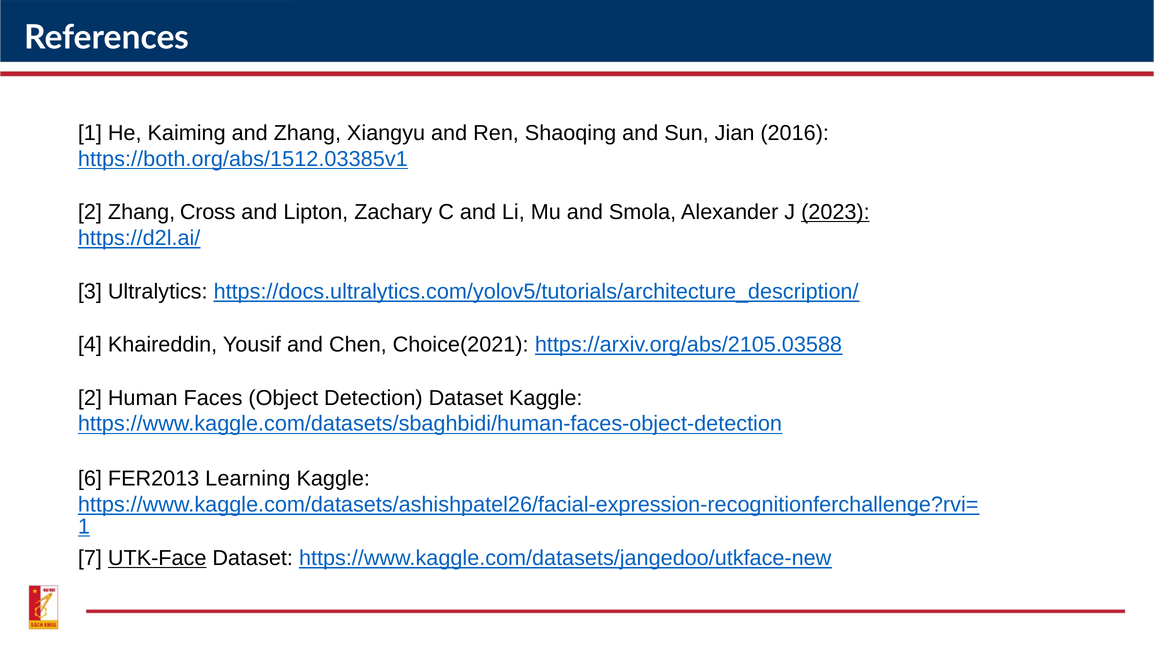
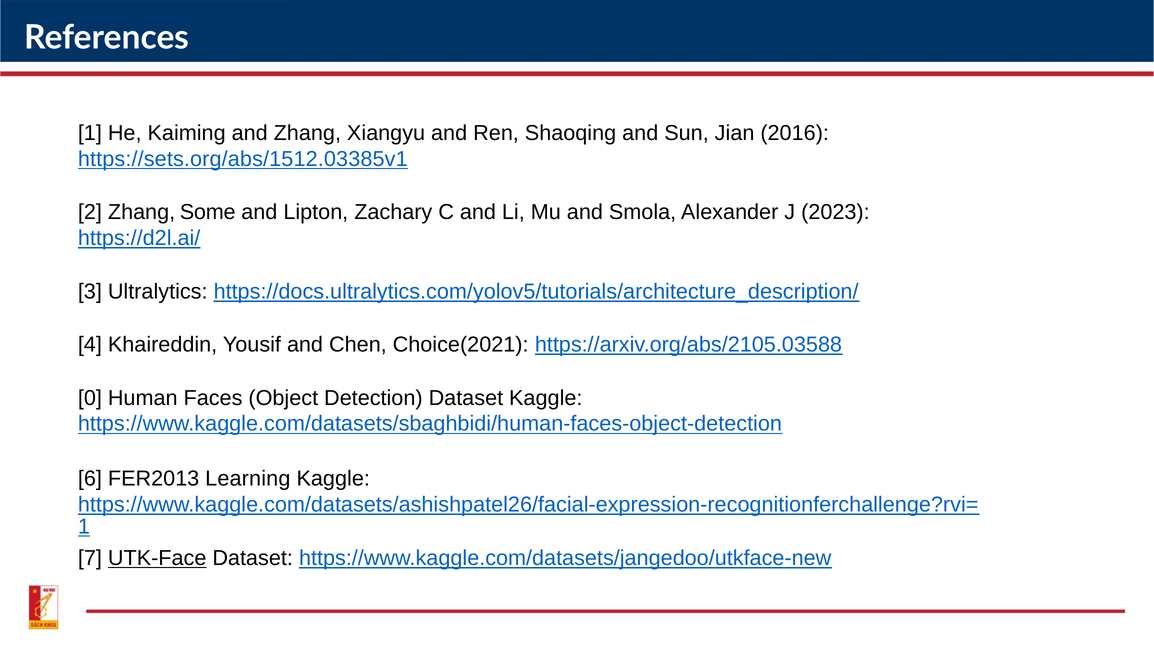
https://both.org/abs/1512.03385v1: https://both.org/abs/1512.03385v1 -> https://sets.org/abs/1512.03385v1 (243, 159)
Cross: Cross -> Some (208, 212)
2023 underline: present -> none (835, 212)
2: 2 -> 0 (90, 398)
